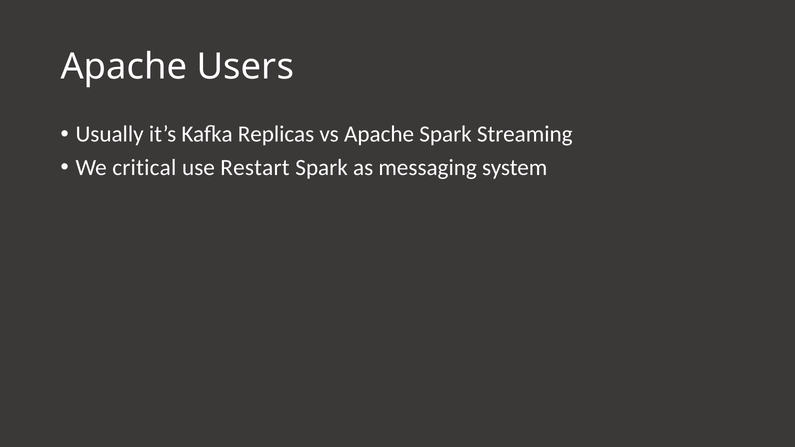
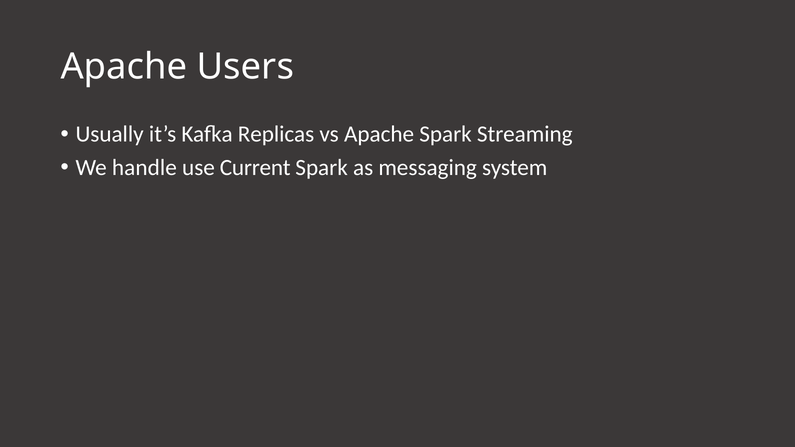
critical: critical -> handle (144, 168)
Restart: Restart -> Current (255, 168)
